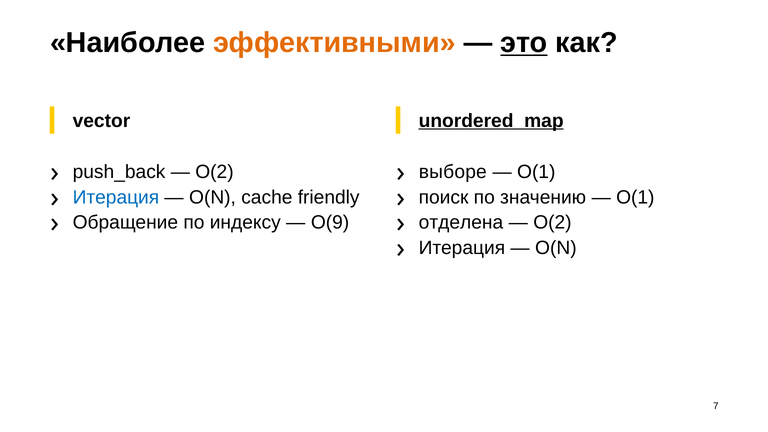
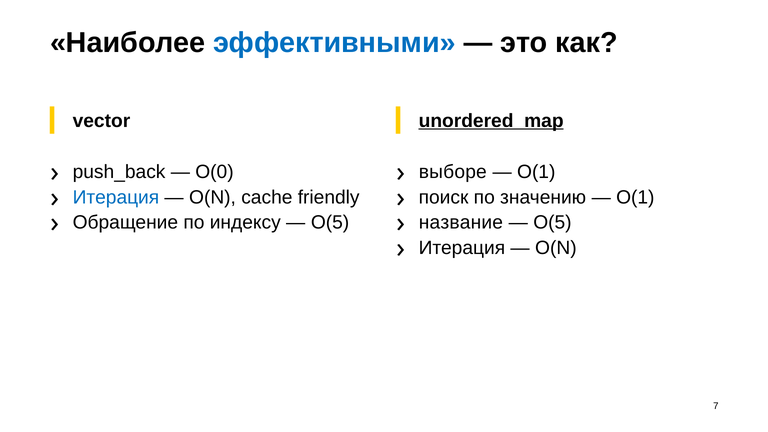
эффективными colour: orange -> blue (334, 43)
это underline: present -> none (524, 43)
O(2: O(2 -> O(0 (214, 172)
O(9: O(9 -> O(5 (330, 223)
отделена: отделена -> название (461, 223)
O(2: O(2 -> O(5 (552, 223)
